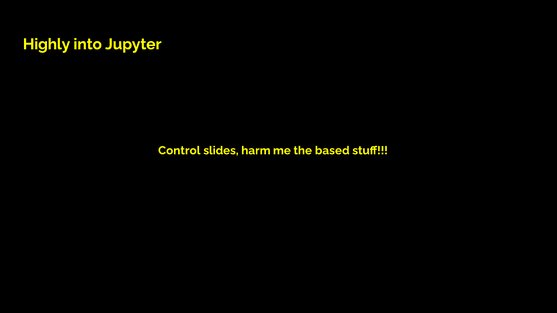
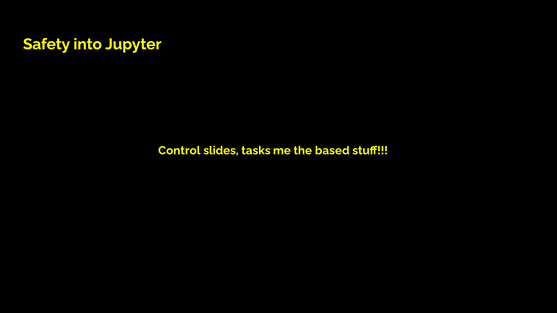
Highly: Highly -> Safety (47, 44)
harm: harm -> tasks (256, 151)
